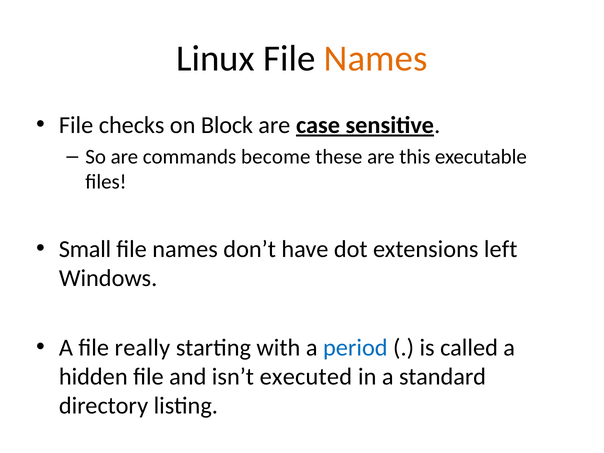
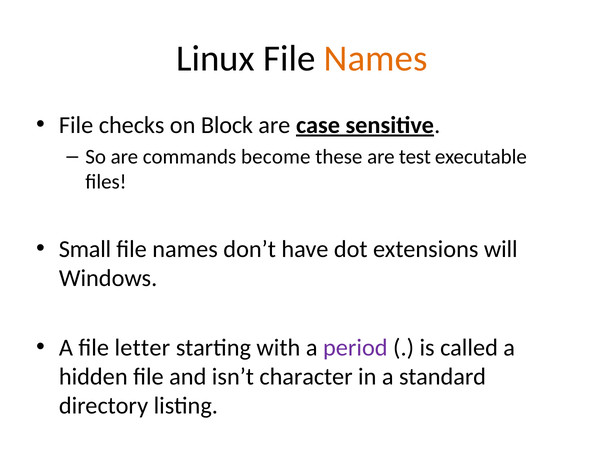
this: this -> test (415, 157)
left: left -> will (501, 249)
really: really -> letter (142, 348)
period colour: blue -> purple (355, 348)
executed: executed -> character (306, 377)
